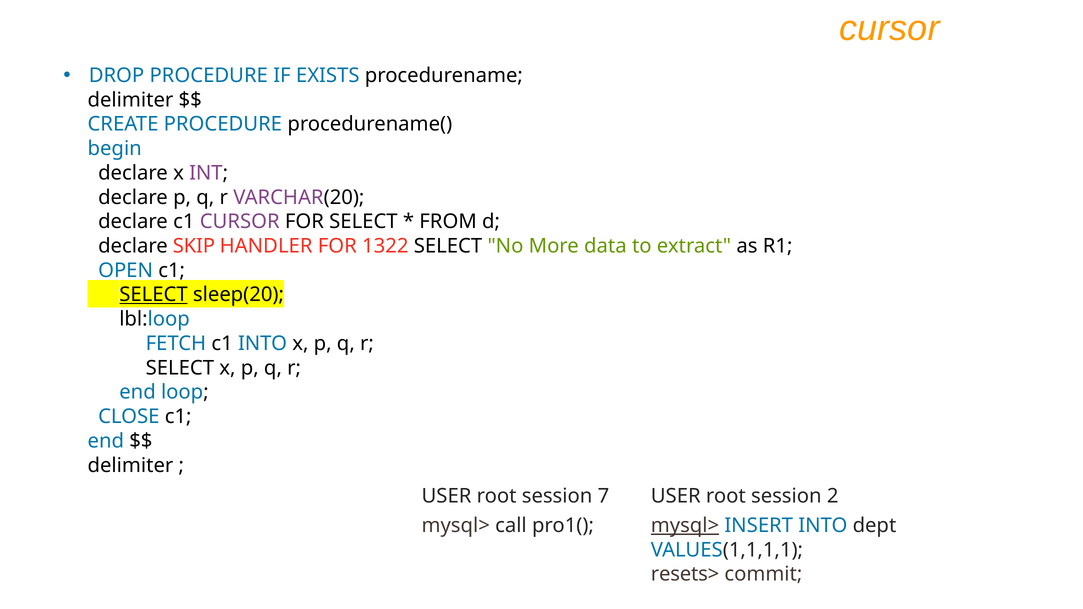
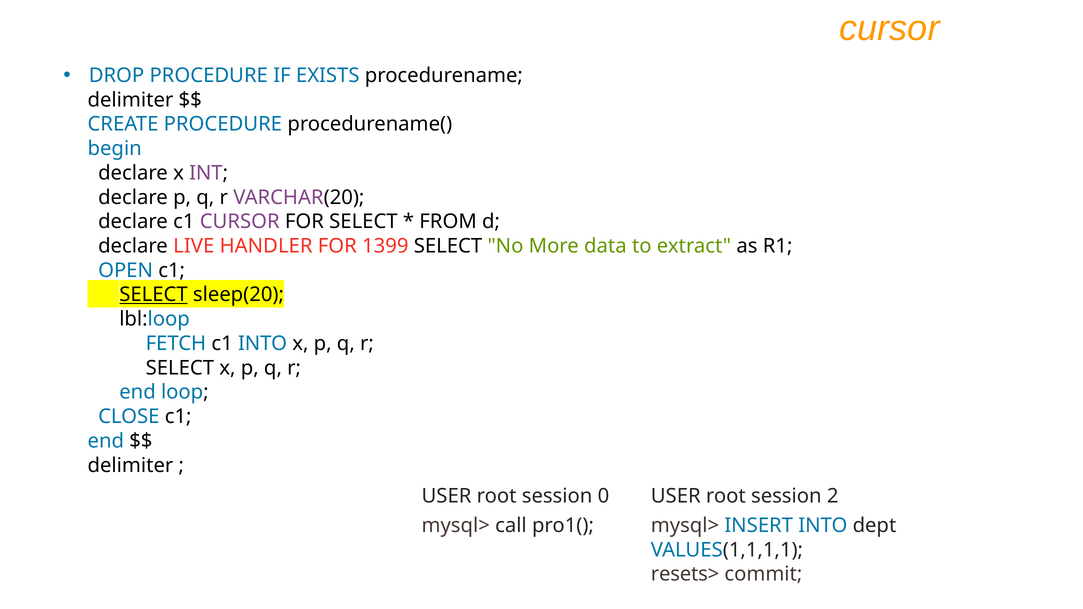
SKIP: SKIP -> LIVE (194, 246)
1322: 1322 -> 1399 (385, 246)
7: 7 -> 0 (603, 496)
mysql> underline: present -> none (685, 526)
